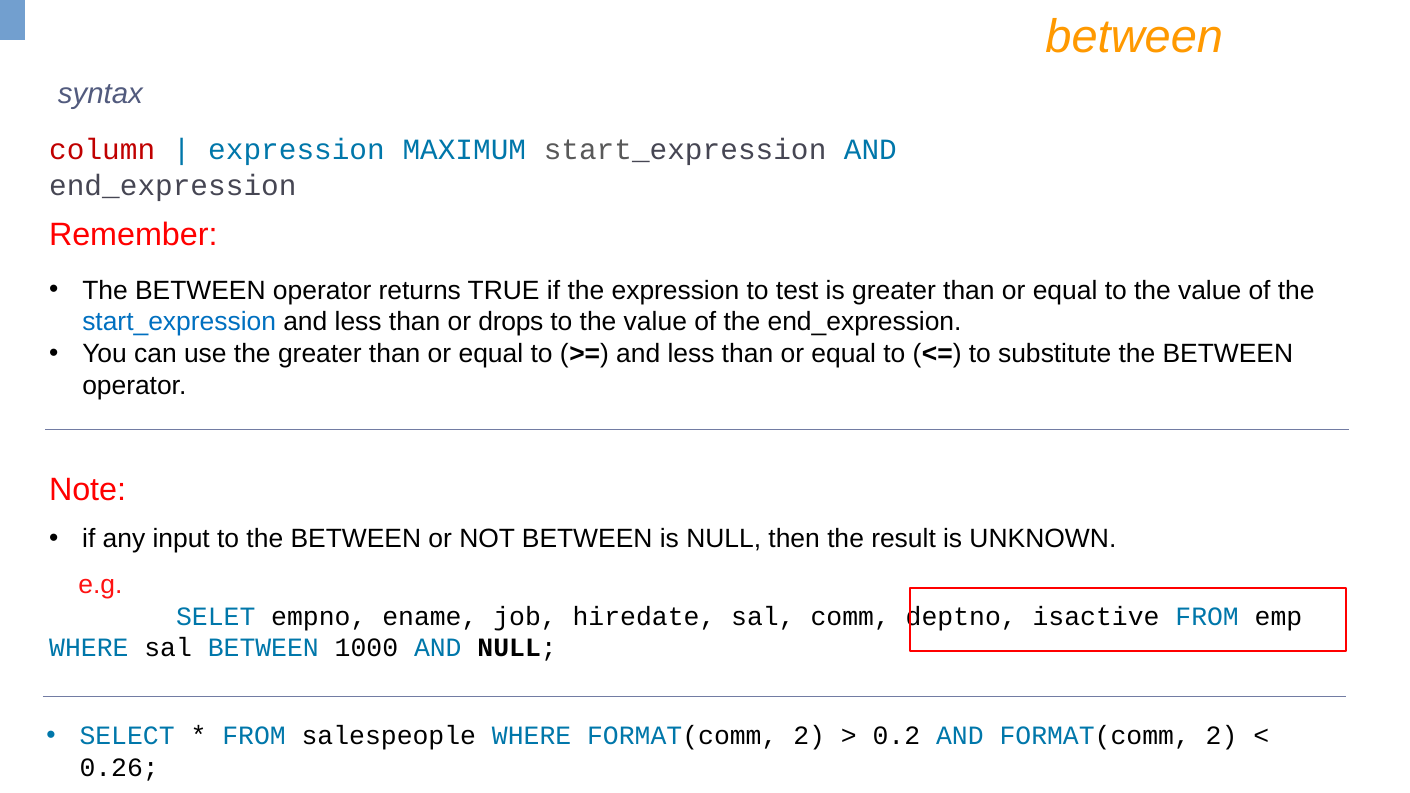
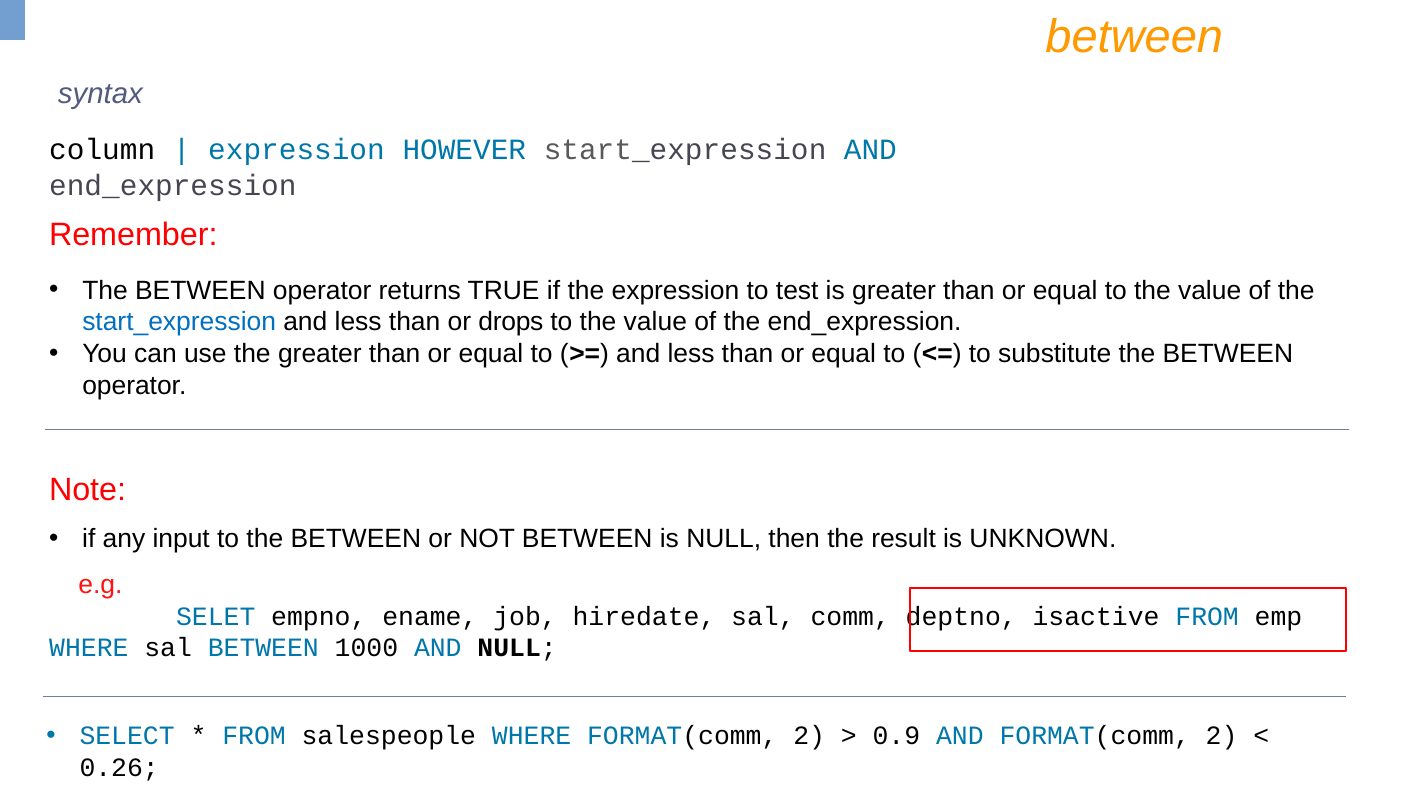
column colour: red -> black (102, 150)
MAXIMUM: MAXIMUM -> HOWEVER (464, 150)
0.2: 0.2 -> 0.9 (896, 736)
